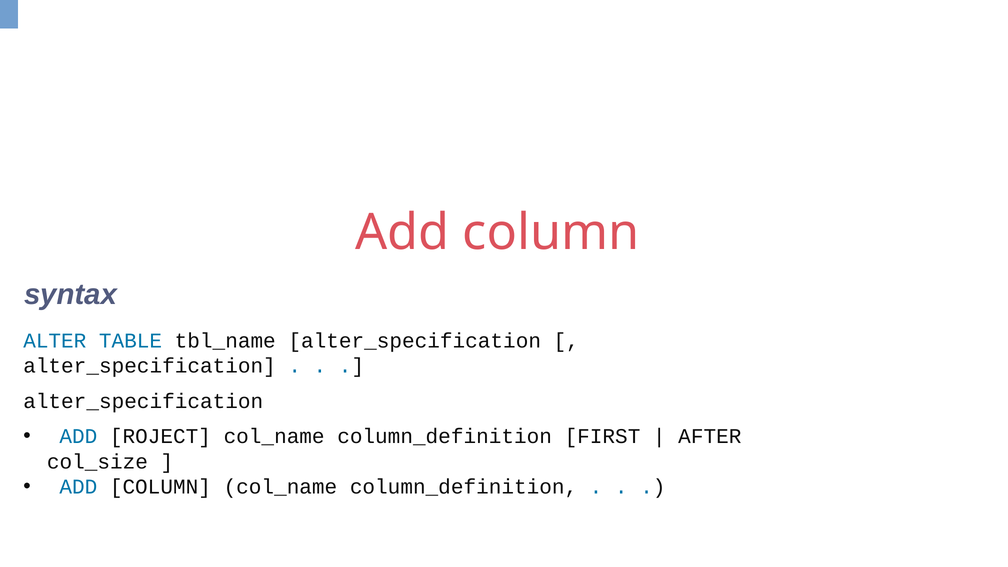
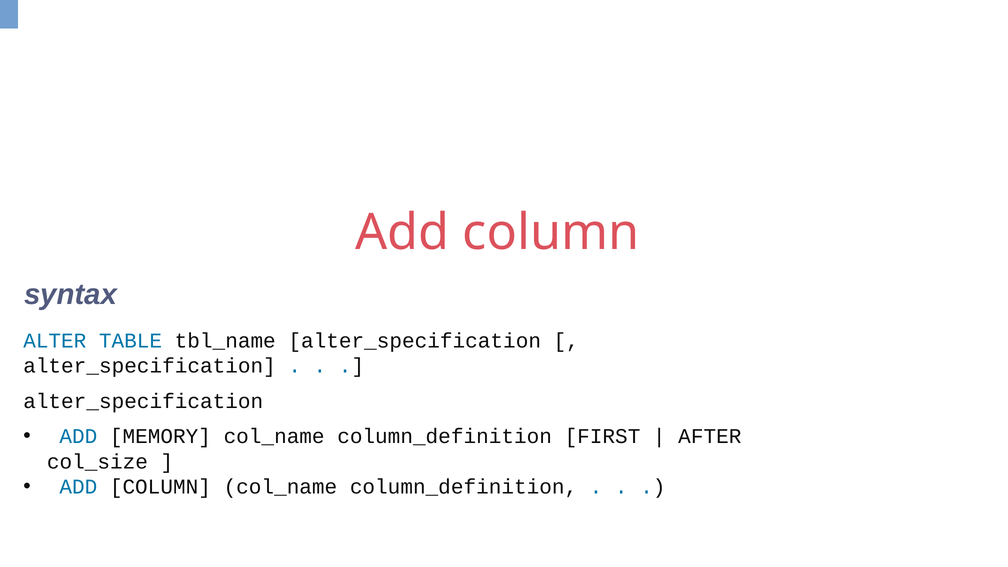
ROJECT: ROJECT -> MEMORY (160, 437)
